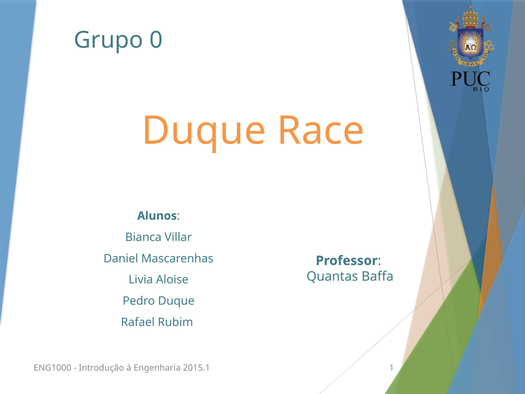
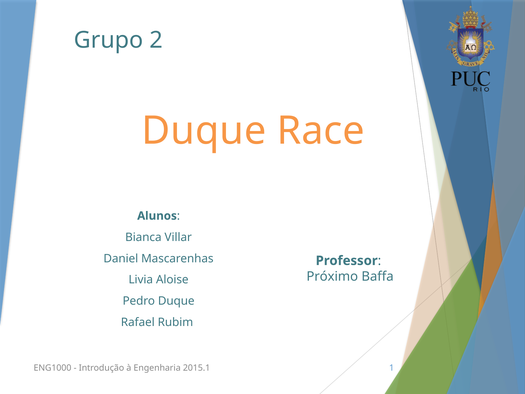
0: 0 -> 2 (156, 40)
Quantas: Quantas -> Próximo (332, 276)
